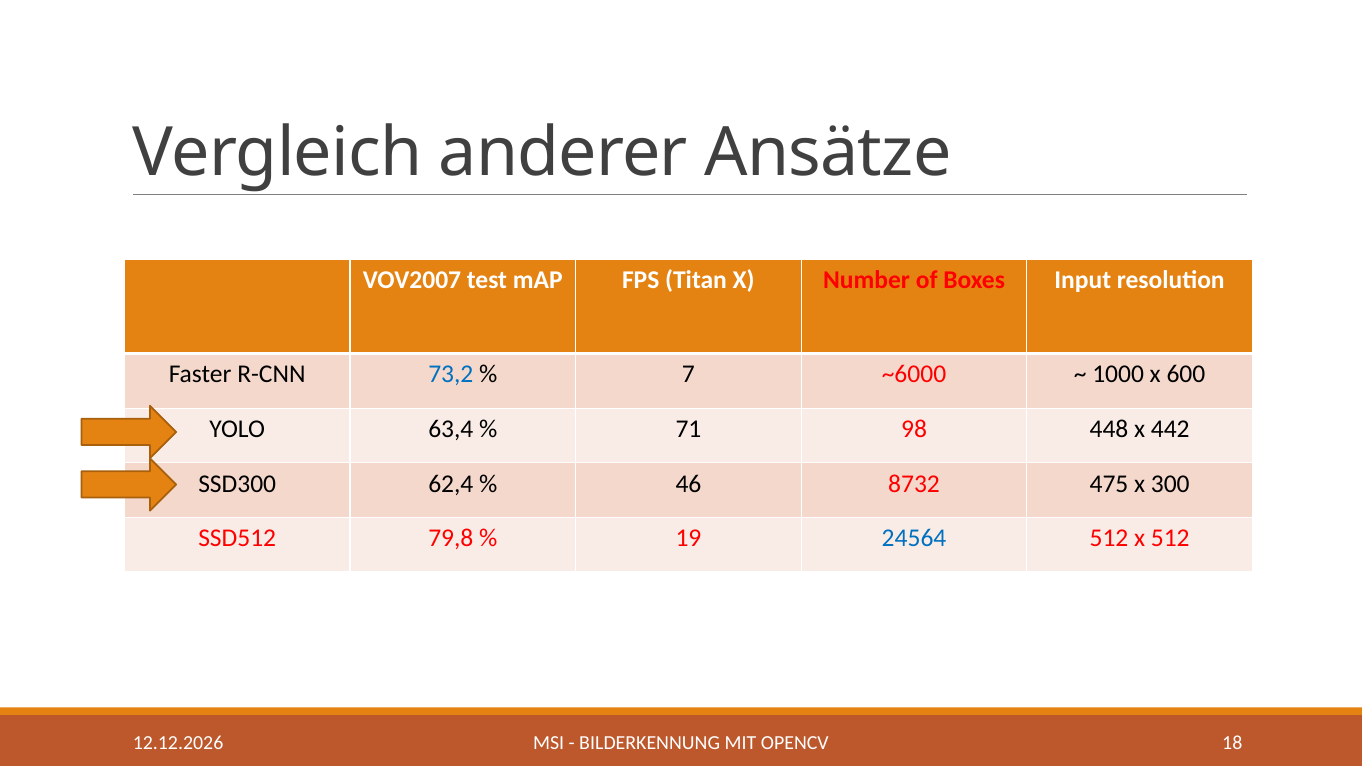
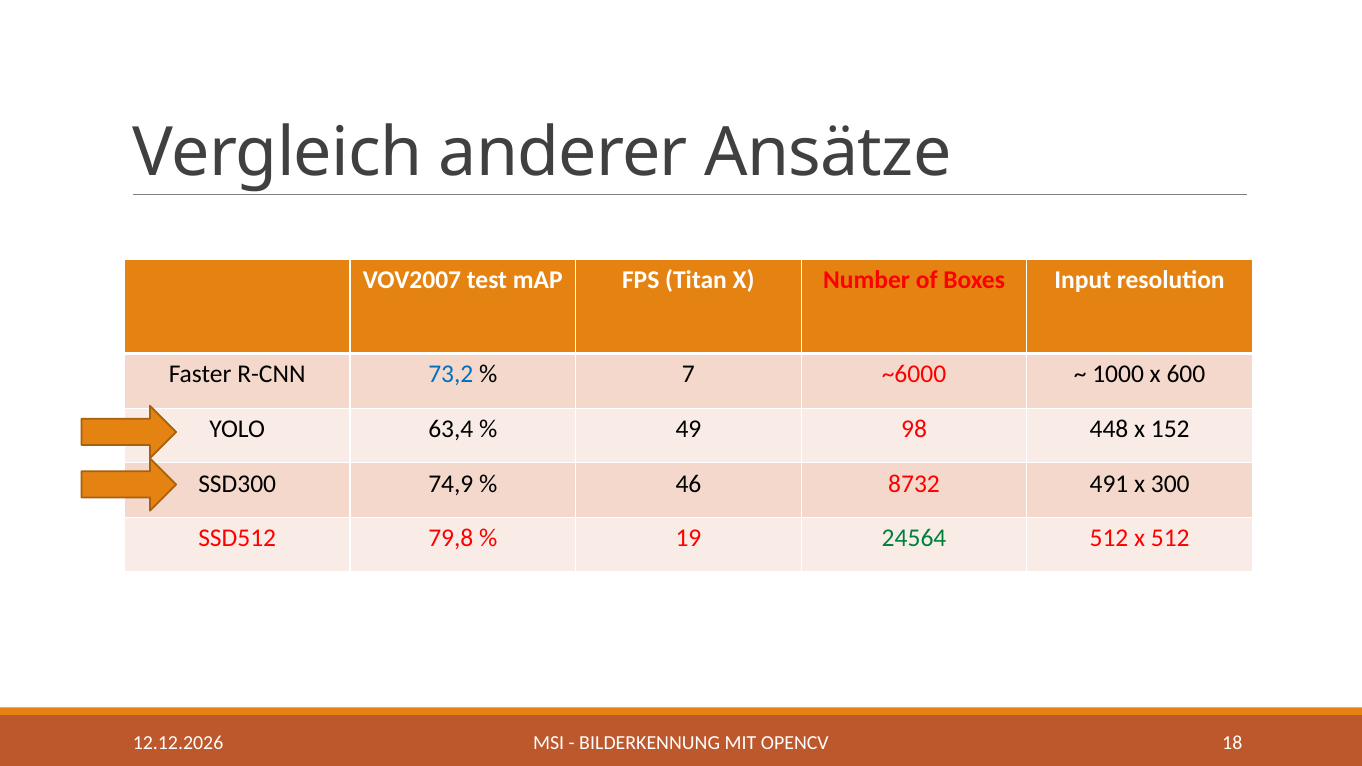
71: 71 -> 49 (688, 429)
442: 442 -> 152 (1170, 429)
62,4: 62,4 -> 74,9 (451, 484)
475: 475 -> 491 (1109, 484)
24564 colour: blue -> green (914, 538)
